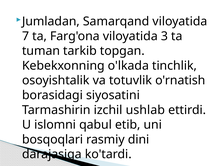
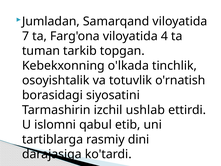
3: 3 -> 4 (164, 36)
bosqoqlari: bosqoqlari -> tartiblarga (53, 139)
